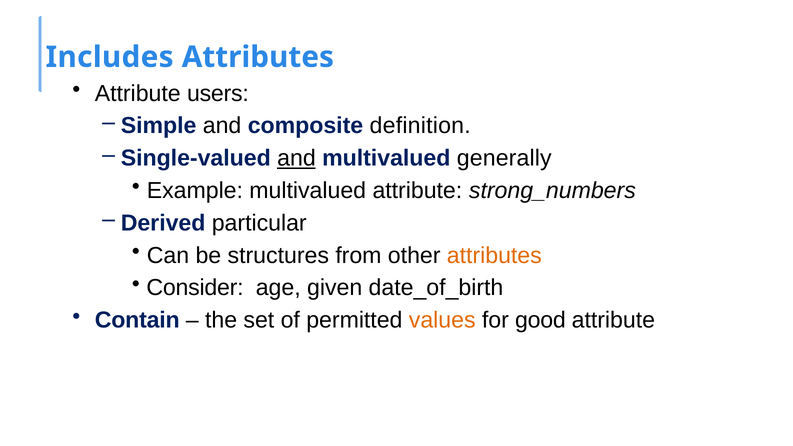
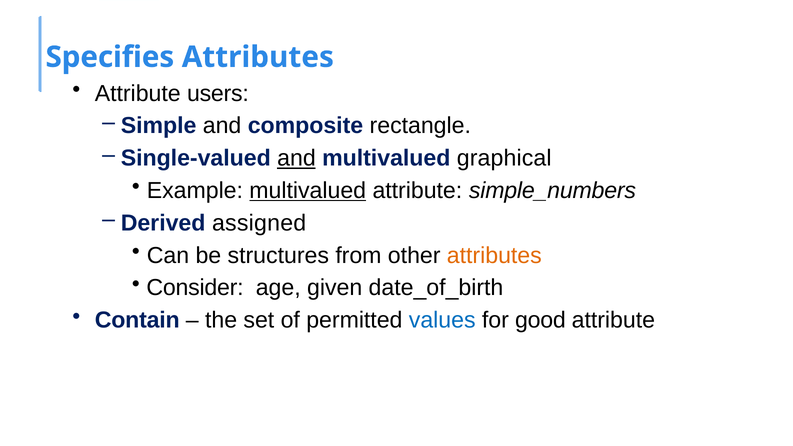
Includes: Includes -> Specifies (110, 57)
definition: definition -> rectangle (420, 126)
generally: generally -> graphical (504, 158)
multivalued underline: none -> present (308, 191)
strong_numbers: strong_numbers -> simple_numbers (552, 191)
particular: particular -> assigned (259, 223)
values colour: orange -> blue (442, 320)
